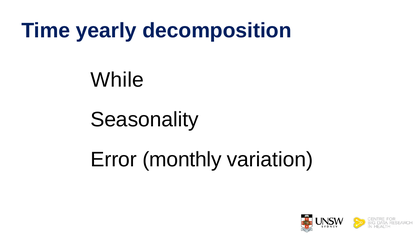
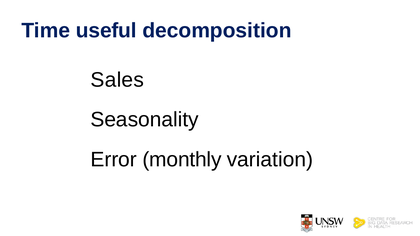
yearly: yearly -> useful (106, 31)
While: While -> Sales (117, 80)
